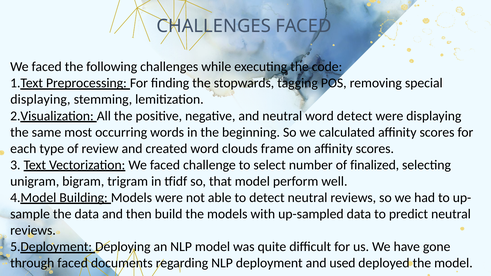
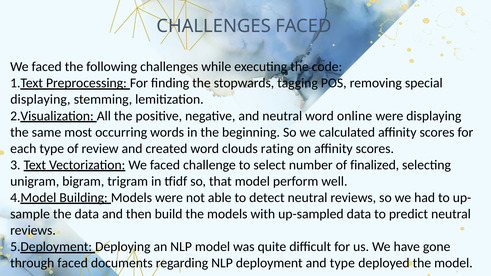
word detect: detect -> online (355, 116)
frame: frame -> rating (277, 149)
and used: used -> type (342, 263)
